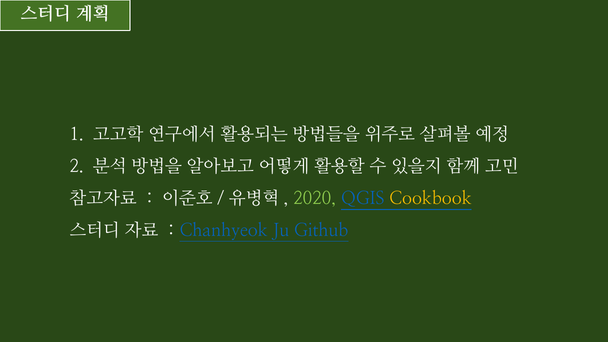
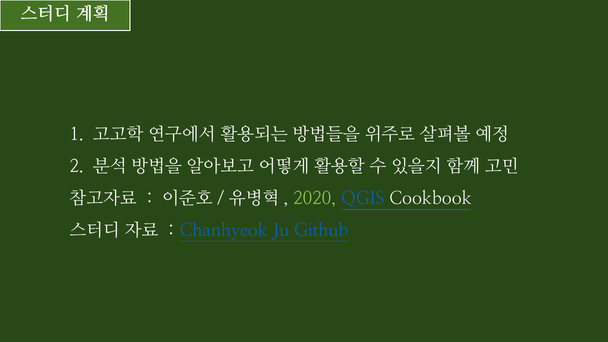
Cookbook colour: yellow -> white (430, 198)
